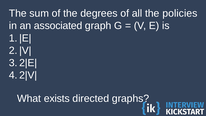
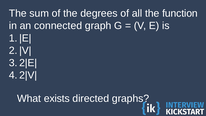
policies: policies -> function (180, 13)
associated: associated -> connected (58, 26)
